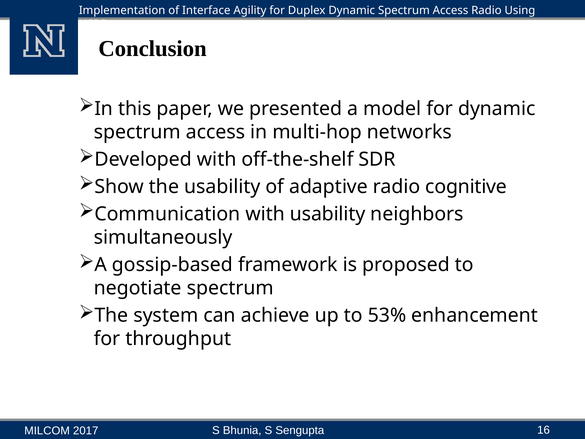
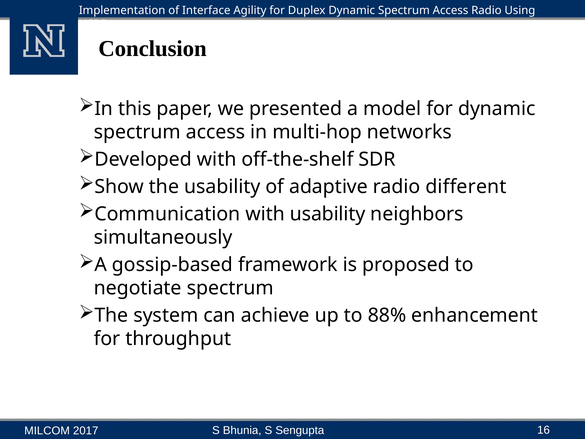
cognitive: cognitive -> different (466, 187)
53%: 53% -> 88% (387, 315)
